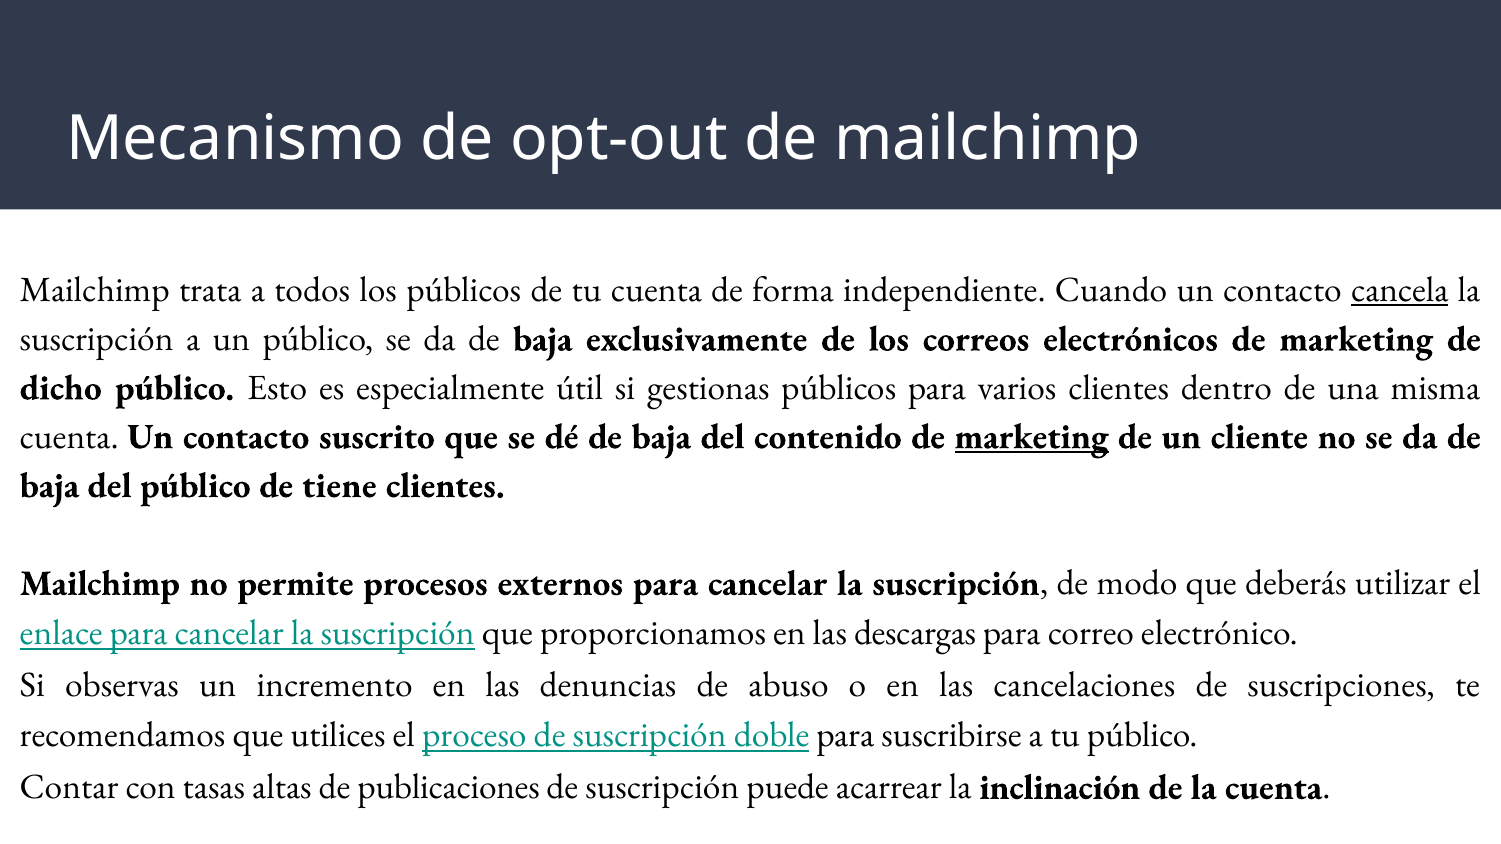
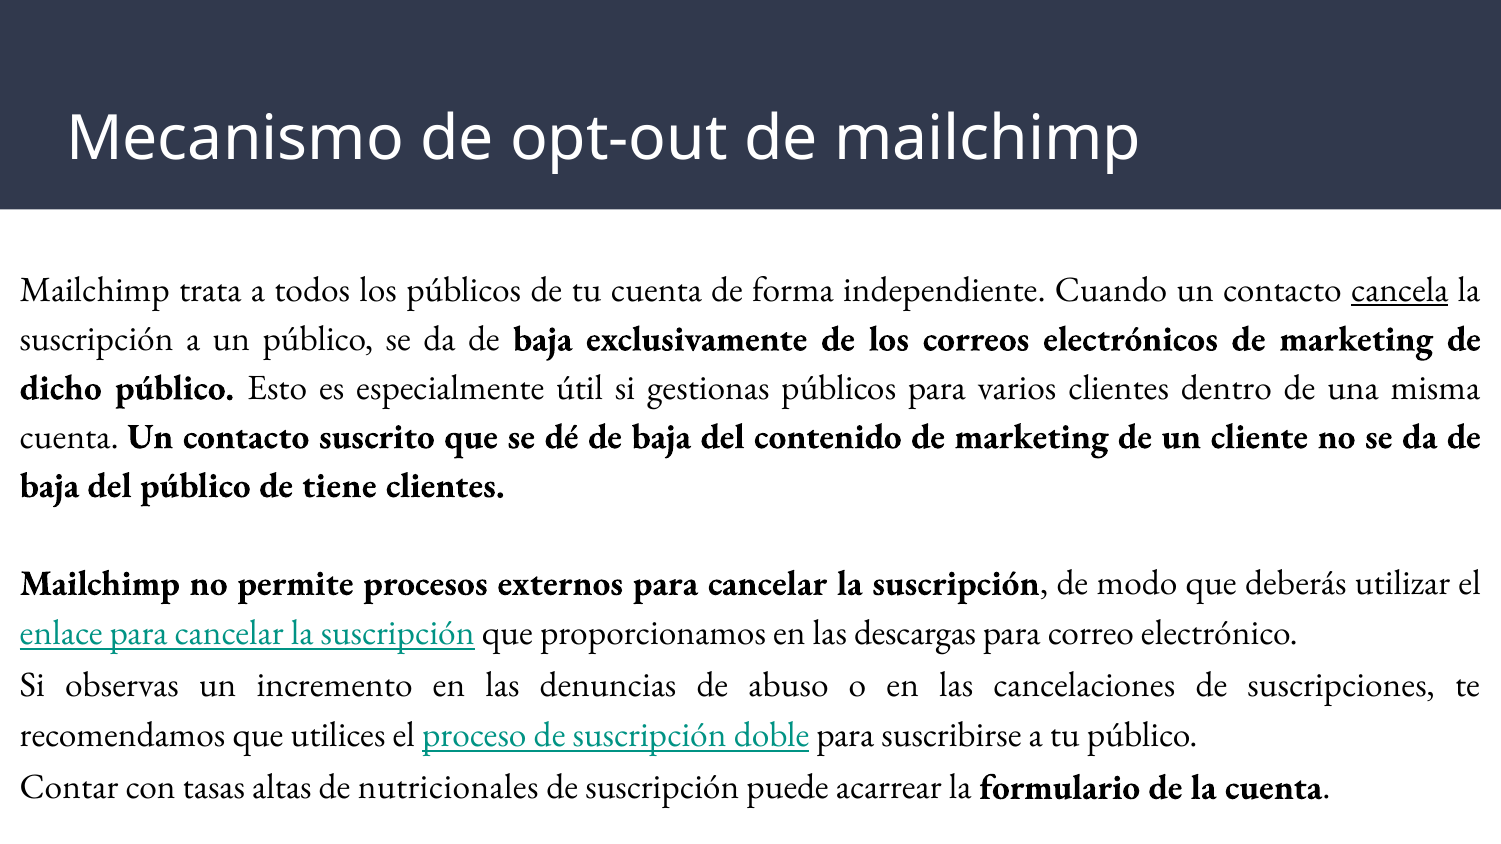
marketing underline: present -> none (1032, 437)
publicaciones: publicaciones -> nutricionales (448, 787)
inclinación: inclinación -> formulario (1060, 787)
